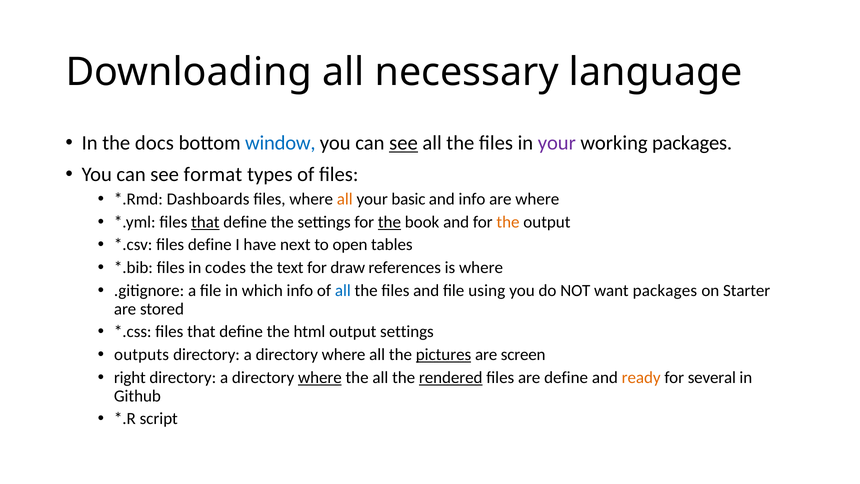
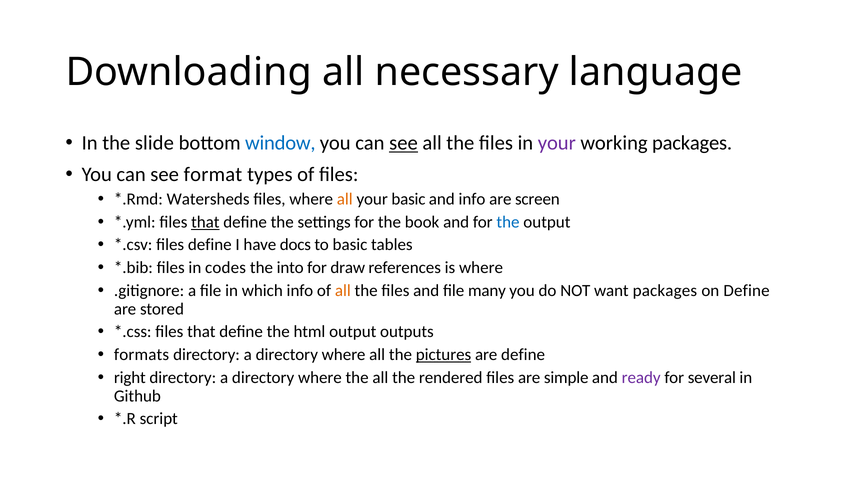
docs: docs -> slide (154, 143)
Dashboards: Dashboards -> Watersheds (208, 199)
are where: where -> screen (537, 199)
the underline: present -> none (389, 222)
the colour: orange -> blue (508, 222)
next: next -> docs (295, 245)
to open: open -> basic (350, 245)
text: text -> into (290, 268)
all colour: blue -> orange (343, 290)
using: using -> many (487, 290)
on Starter: Starter -> Define (747, 290)
output settings: settings -> outputs (407, 332)
outputs: outputs -> formats (142, 355)
are screen: screen -> define (523, 355)
where underline: present -> none (320, 377)
rendered underline: present -> none (451, 377)
are define: define -> simple (566, 377)
ready colour: orange -> purple (641, 377)
